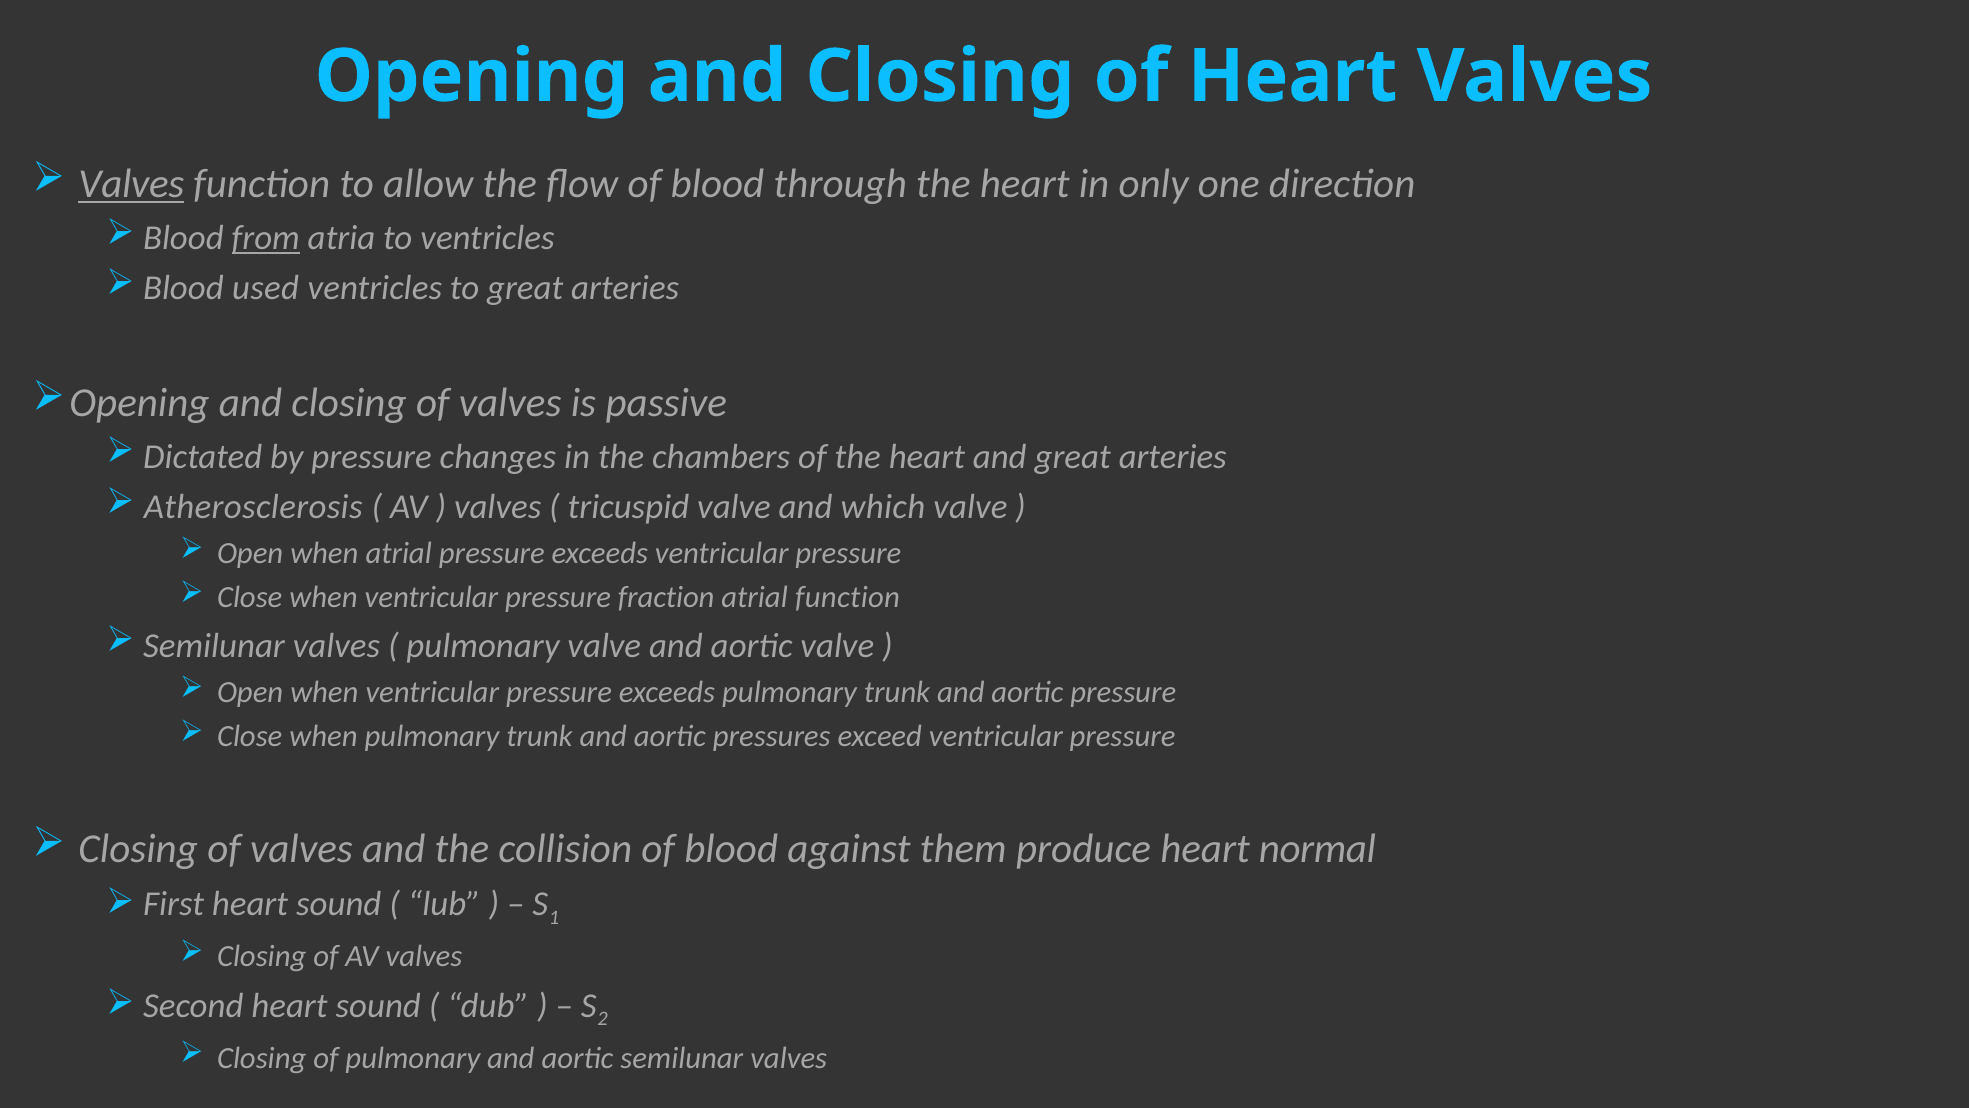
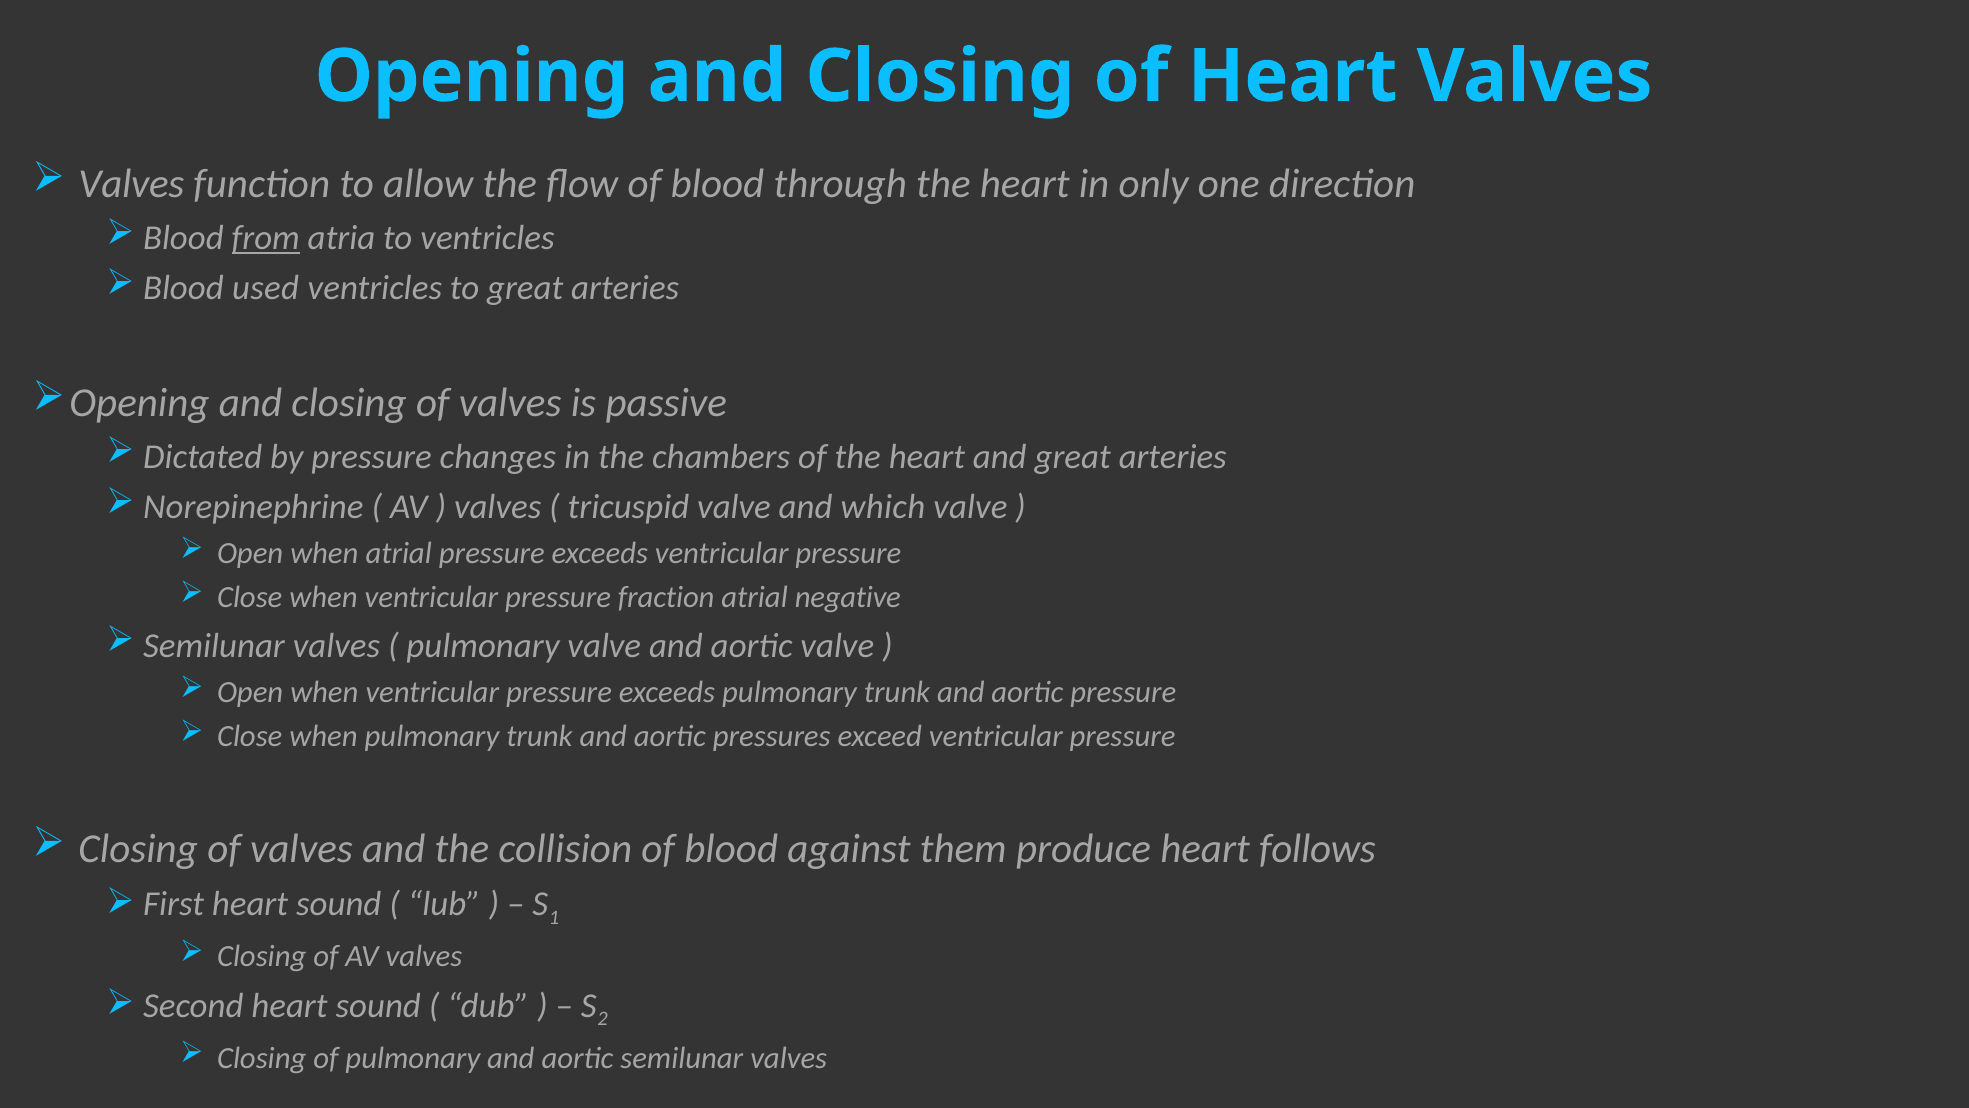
Valves underline: present -> none (131, 184)
Atherosclerosis: Atherosclerosis -> Norepinephrine (253, 507)
atrial function: function -> negative (848, 597)
normal: normal -> follows (1317, 849)
